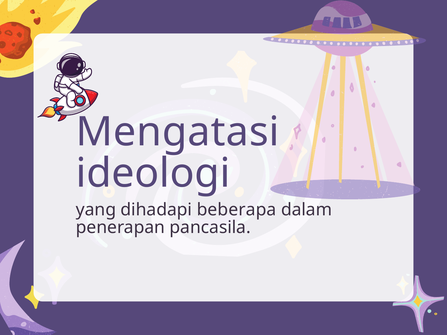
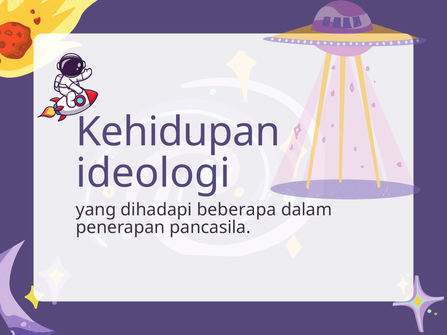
Mengatasi: Mengatasi -> Kehidupan (178, 132)
